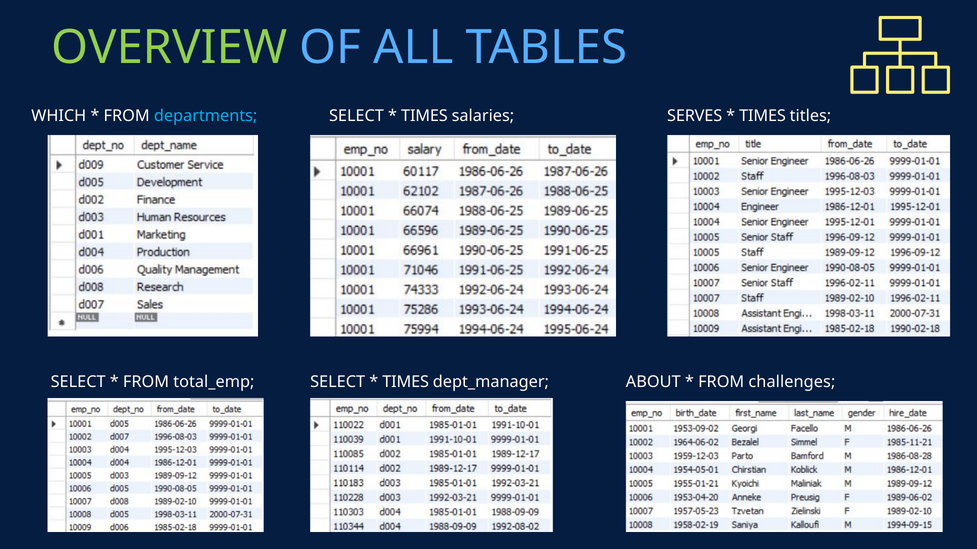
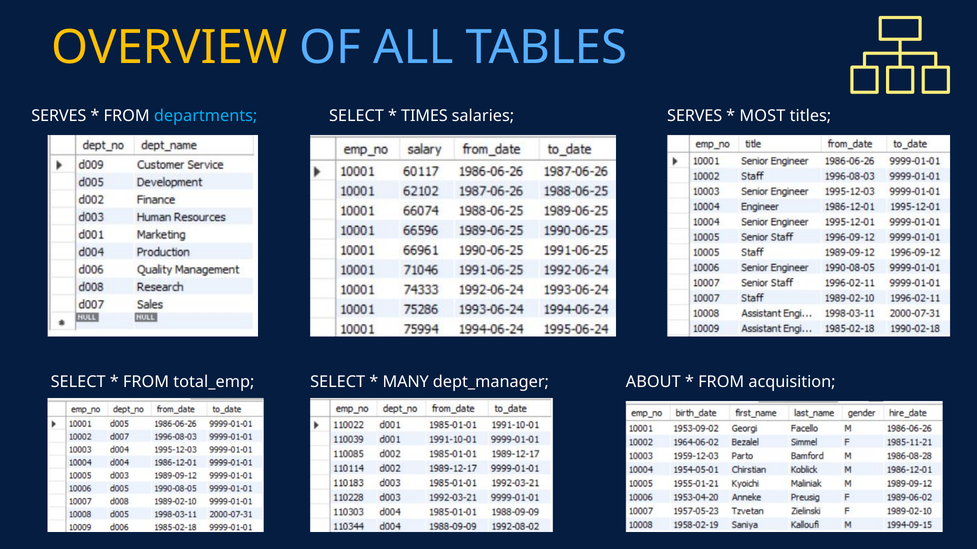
OVERVIEW colour: light green -> yellow (169, 48)
WHICH: WHICH -> SERVES (59, 116)
TIMES: TIMES -> MOST (762, 116)
TIMES: TIMES -> MANY (406, 382)
challenges: challenges -> acquisition (792, 382)
